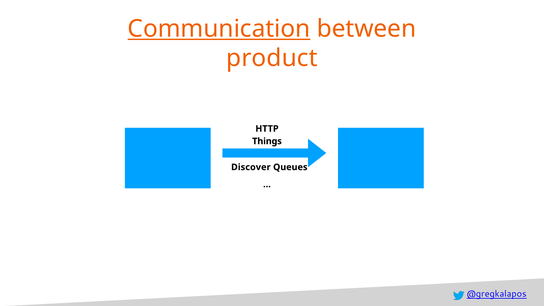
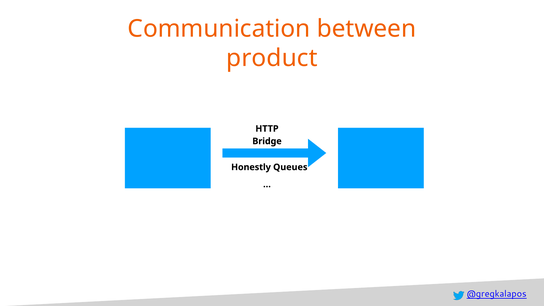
Communication underline: present -> none (219, 29)
Things: Things -> Bridge (267, 141)
Discover: Discover -> Honestly (251, 167)
